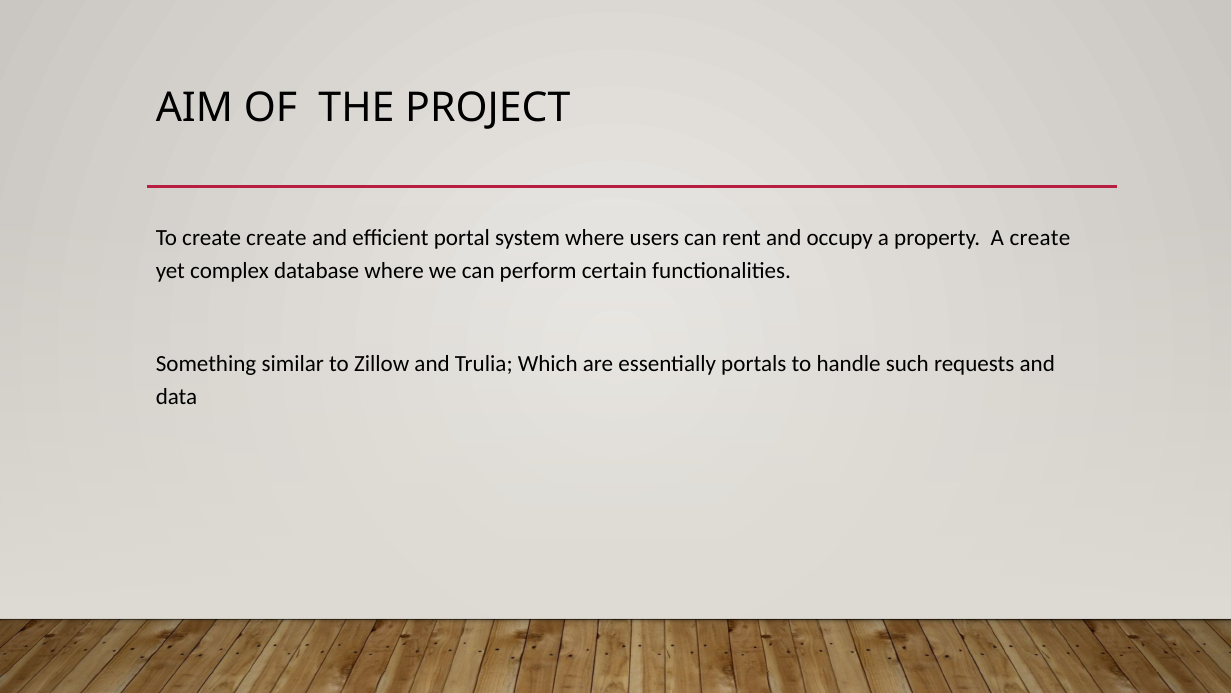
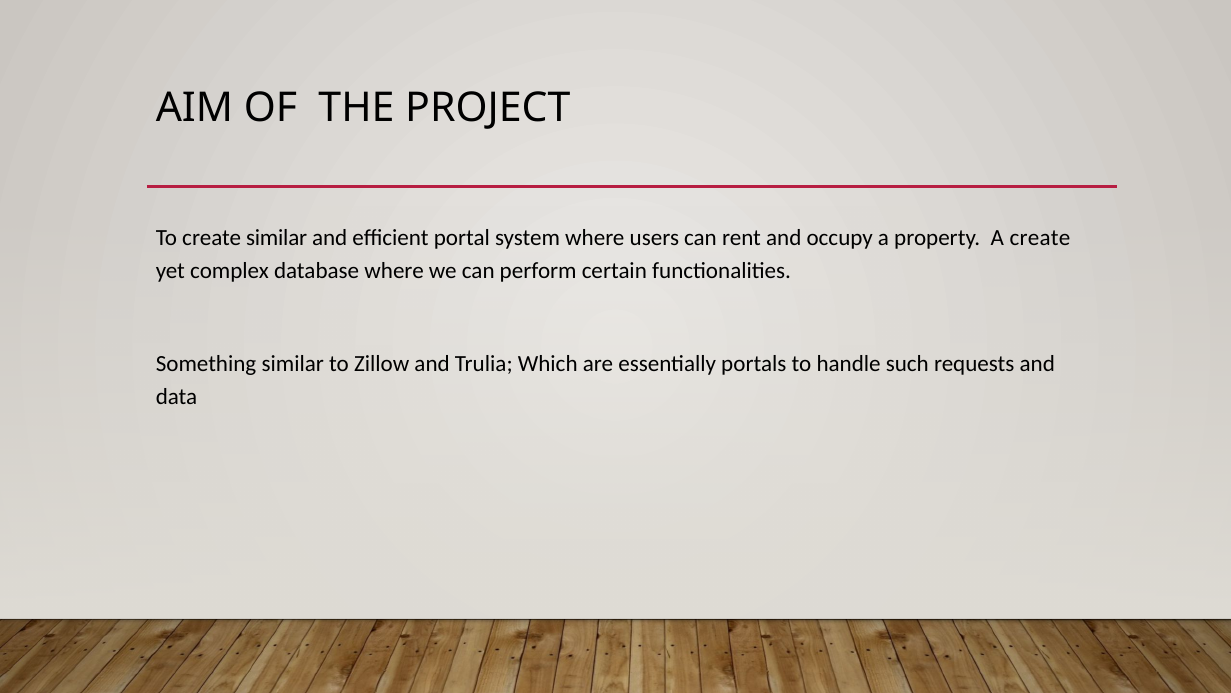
create create: create -> similar (277, 238)
